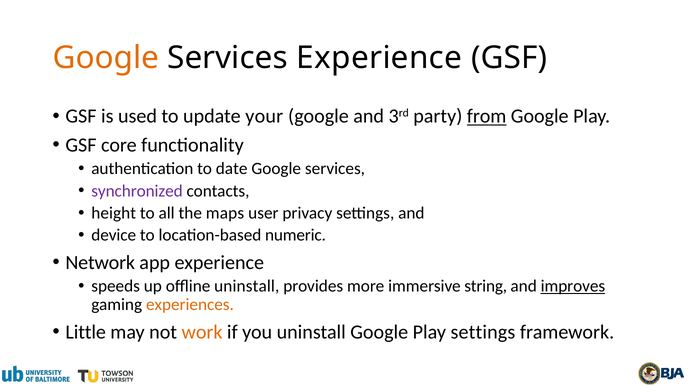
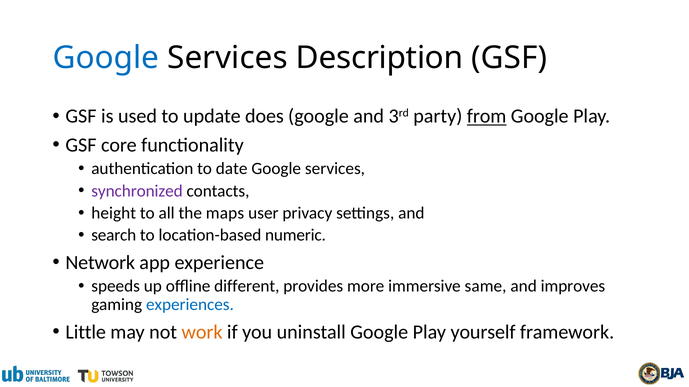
Google colour: orange -> blue (106, 58)
Services Experience: Experience -> Description (380, 58)
your: your -> does (264, 116)
device: device -> search (114, 236)
offline uninstall: uninstall -> different (247, 287)
string: string -> same (486, 287)
improves underline: present -> none (573, 287)
experiences colour: orange -> blue (190, 305)
Play settings: settings -> yourself (483, 332)
